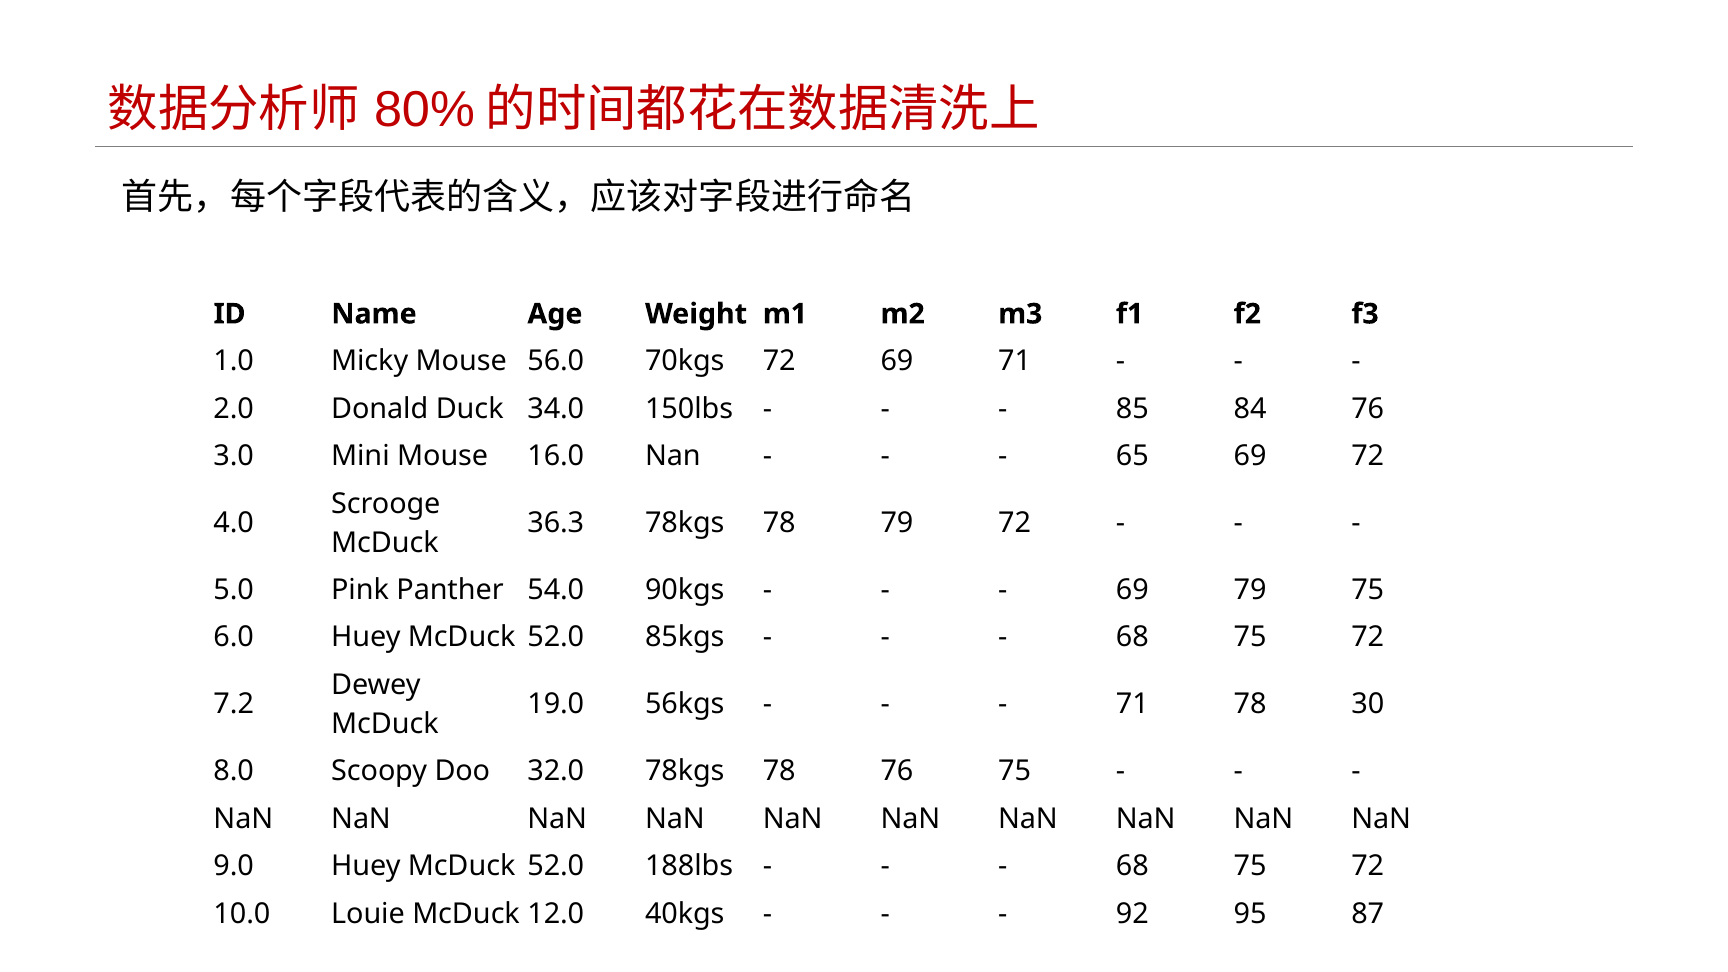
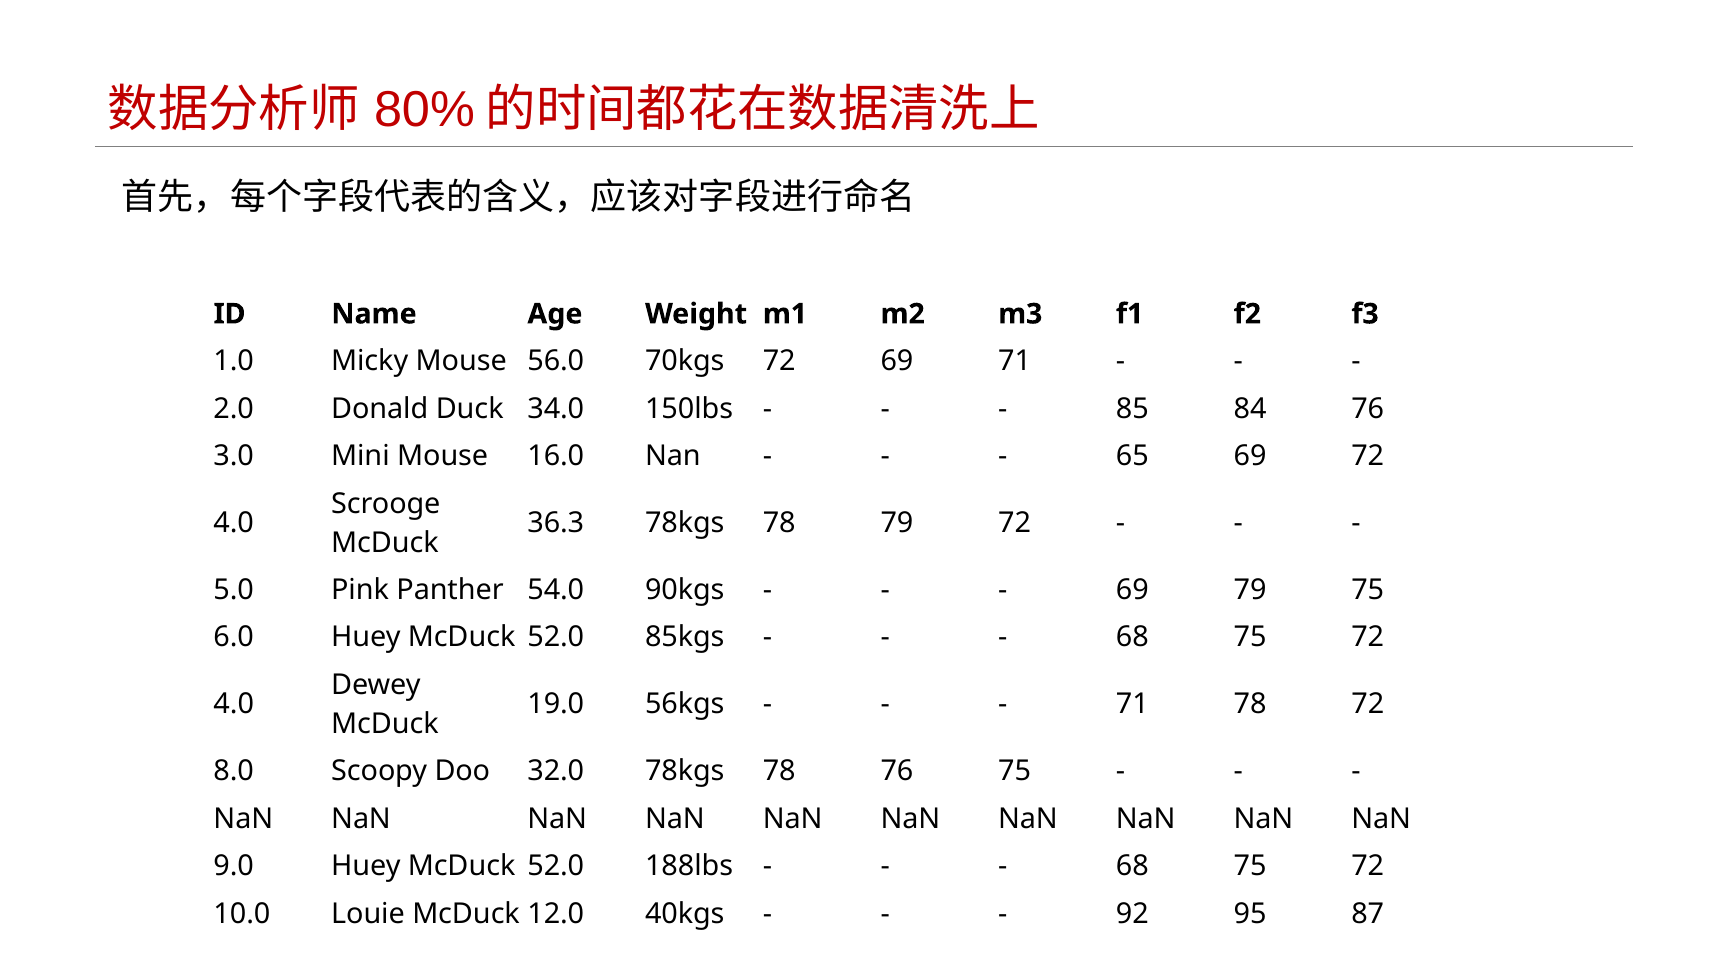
7.2: 7.2 -> 4.0 (234, 704)
78 30: 30 -> 72 (1368, 704)
